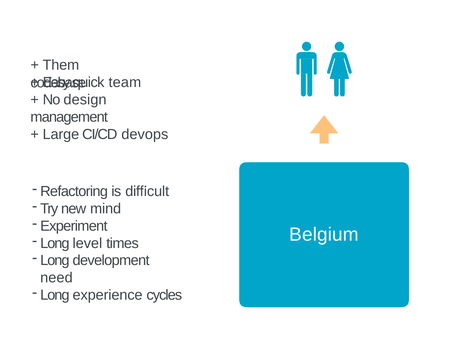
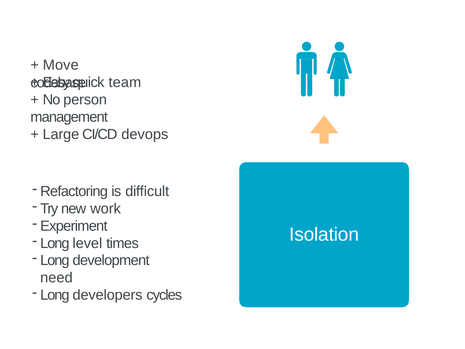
Them: Them -> Move (61, 65)
design: design -> person (85, 100)
mind: mind -> work (106, 209)
Belgium: Belgium -> Isolation (324, 234)
experience: experience -> developers (108, 295)
